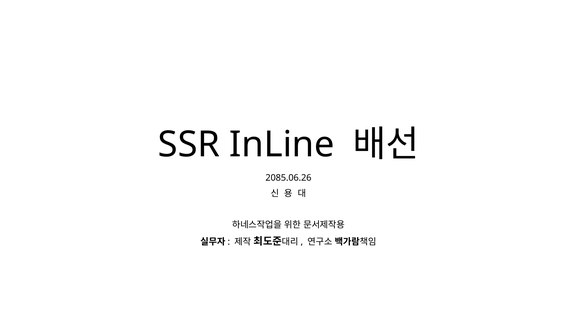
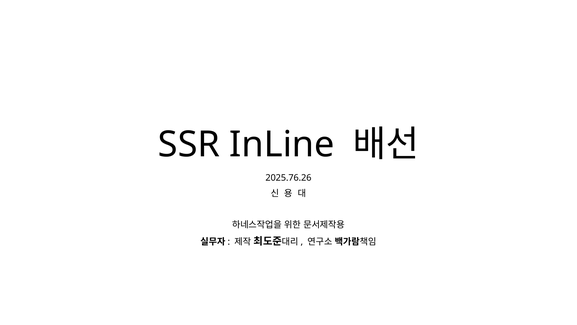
2085.06.26: 2085.06.26 -> 2025.76.26 (288, 177)
